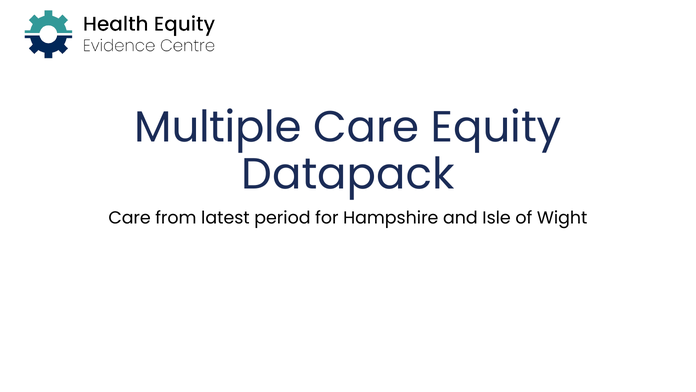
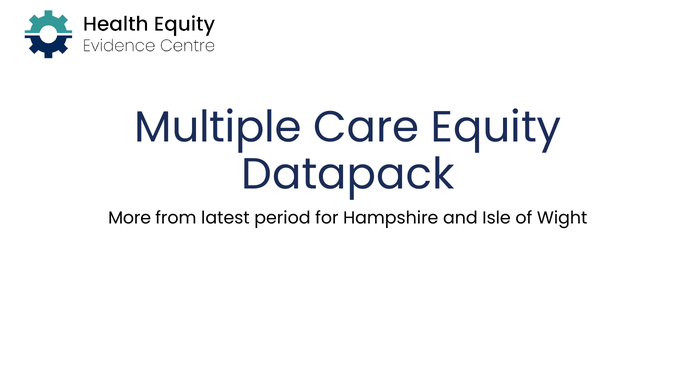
Care: Care -> More (130, 218)
